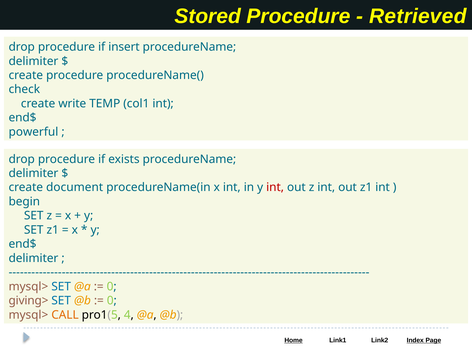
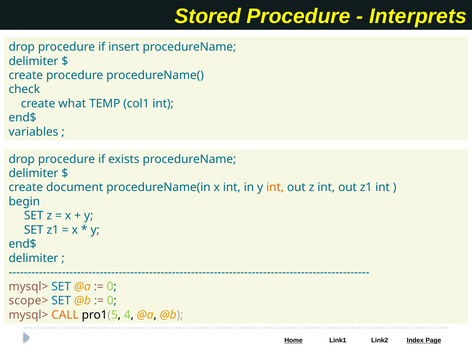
Retrieved: Retrieved -> Interprets (418, 16)
write: write -> what (72, 104)
powerful: powerful -> variables (33, 132)
int colour: red -> orange (275, 187)
giving>: giving> -> scope> (28, 301)
